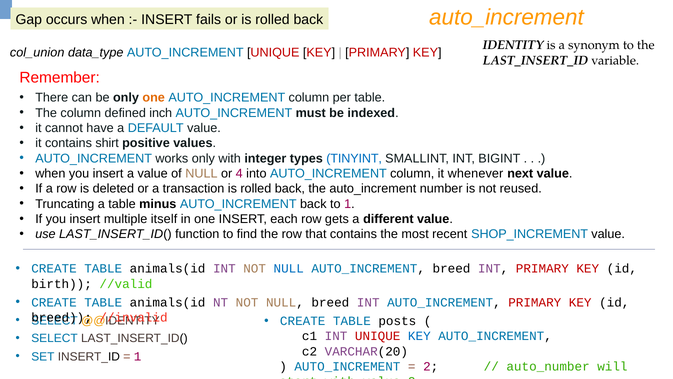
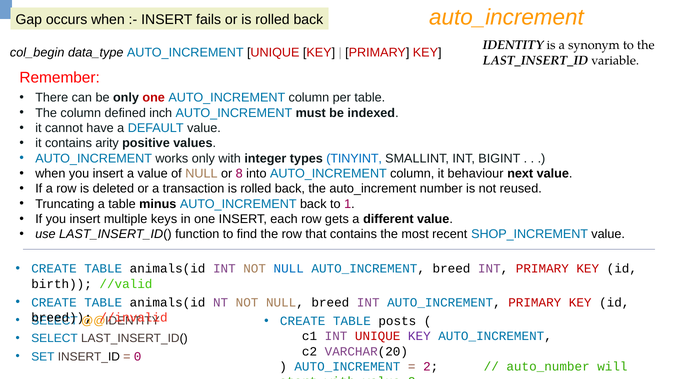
col_union: col_union -> col_begin (37, 53)
one colour: orange -> red (154, 98)
shirt: shirt -> arity (107, 143)
4: 4 -> 8 (239, 173)
whenever: whenever -> behaviour (476, 173)
itself: itself -> keys (164, 219)
KEY colour: blue -> purple (419, 336)
1: 1 -> 0 (138, 356)
